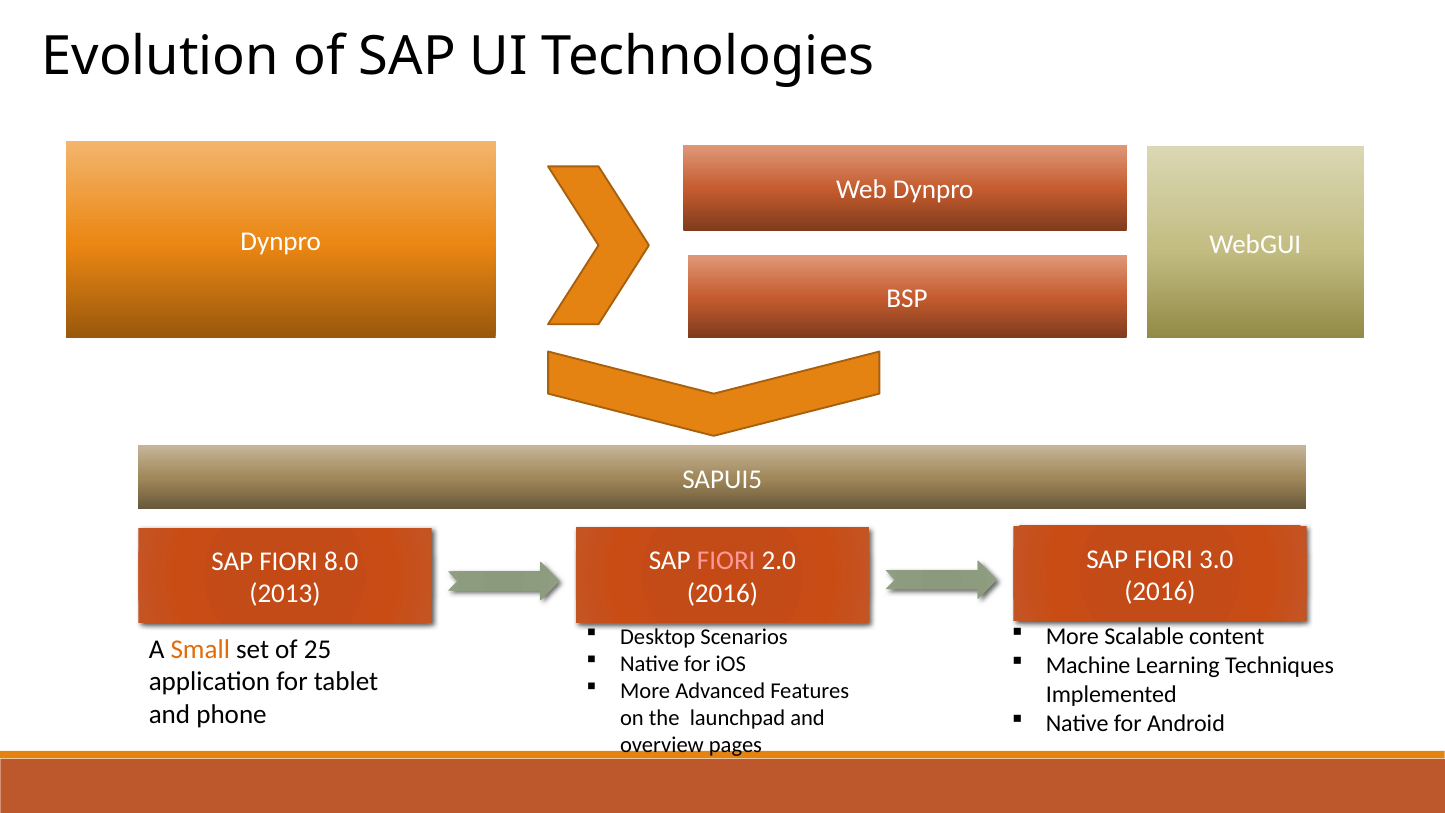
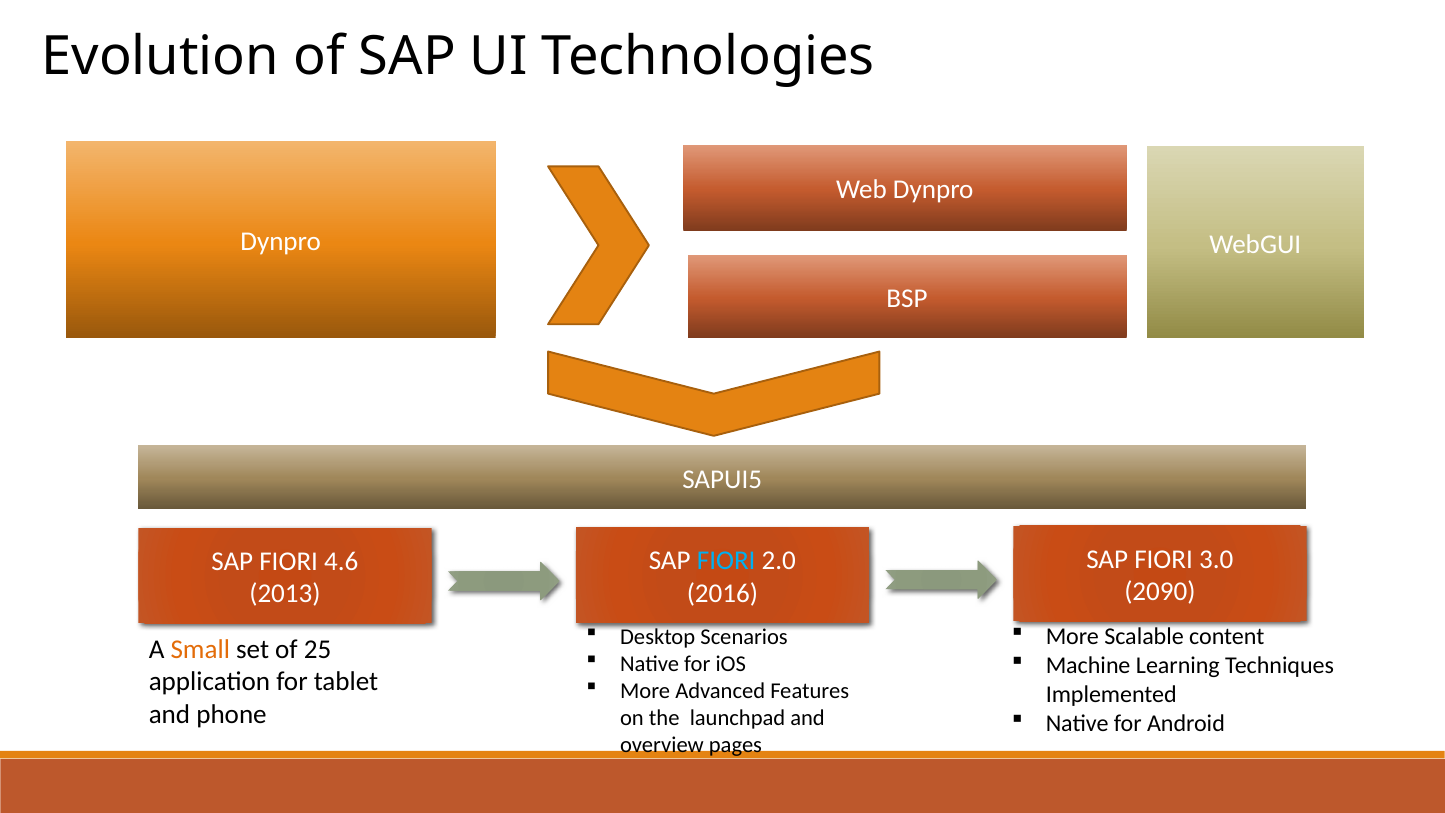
FIORI colour: pink -> light blue (726, 561)
8.0: 8.0 -> 4.6 (341, 561)
2016: 2016 -> 2090 (1160, 592)
